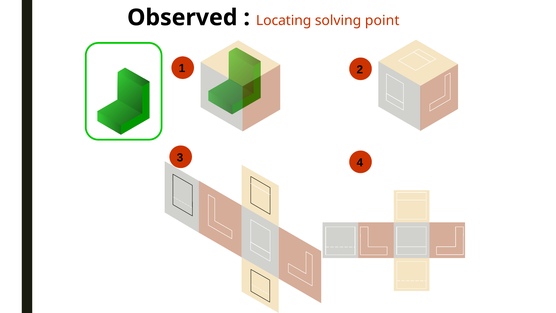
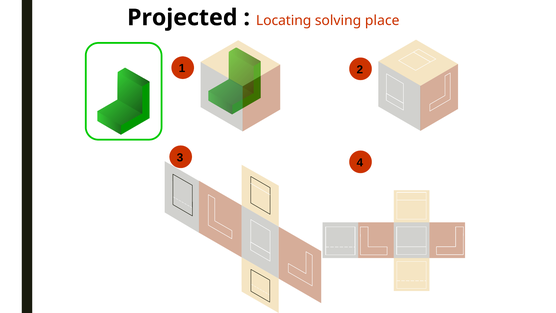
Observed: Observed -> Projected (182, 18)
point: point -> place (382, 21)
